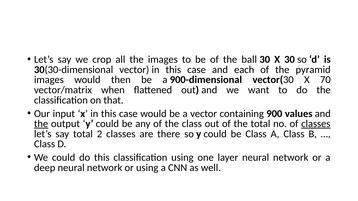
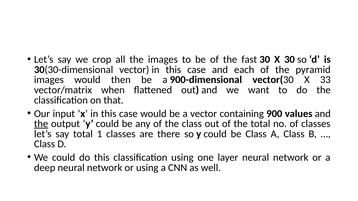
ball: ball -> fast (249, 60)
70: 70 -> 33 (325, 80)
classes underline: present -> none (316, 124)
2: 2 -> 1 (100, 134)
